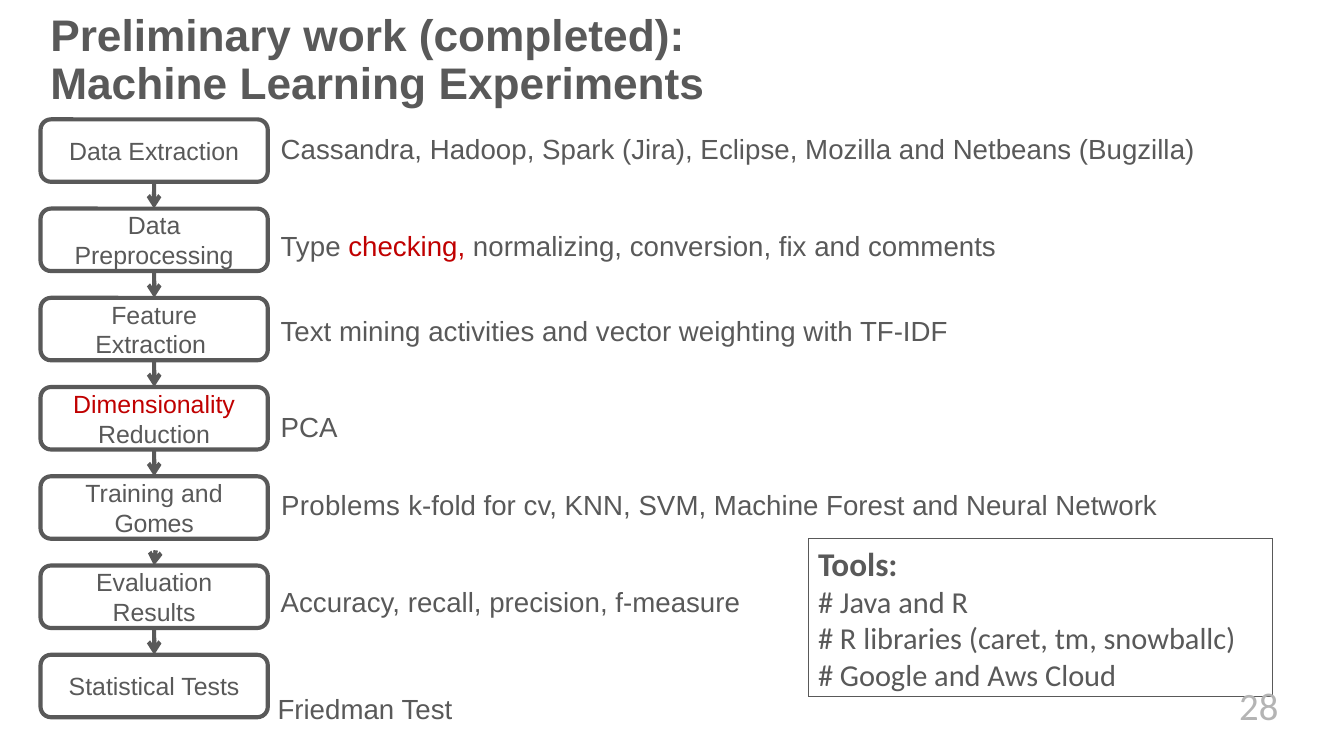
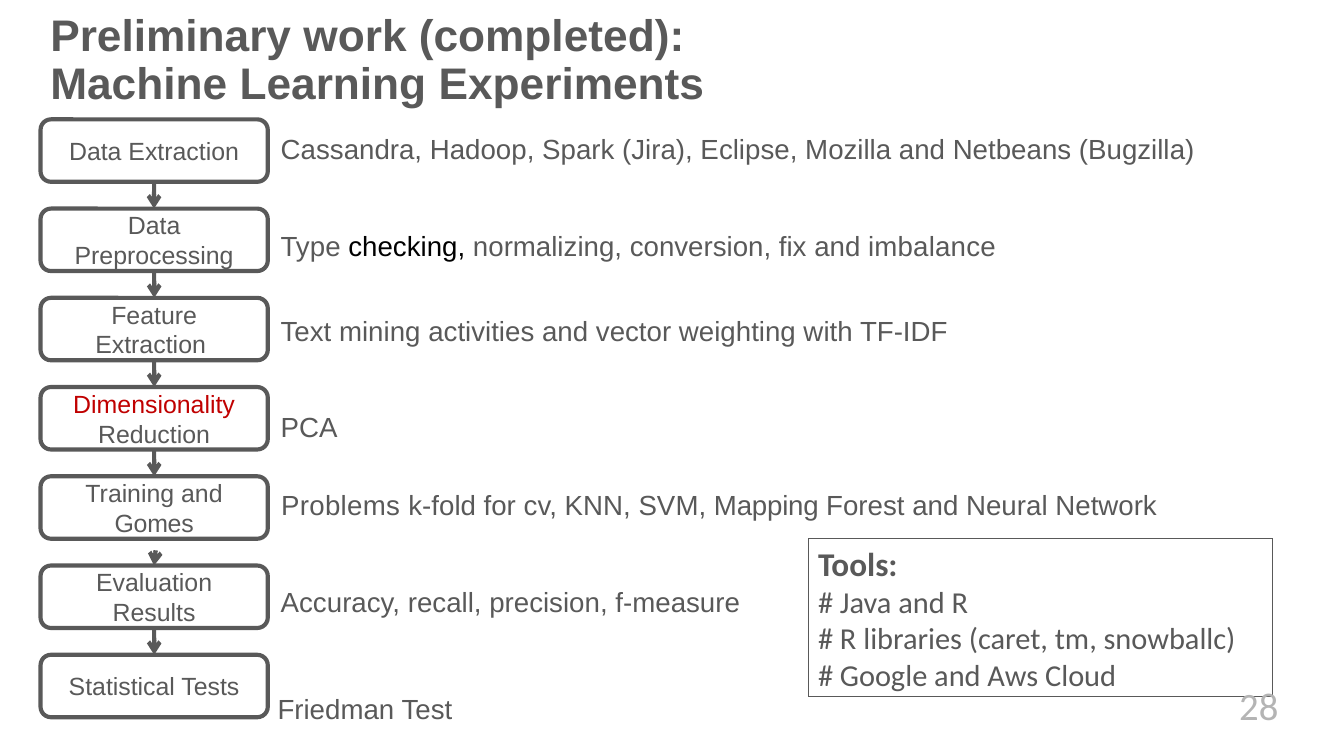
checking colour: red -> black (407, 248)
comments: comments -> imbalance (932, 248)
SVM Machine: Machine -> Mapping (766, 507)
